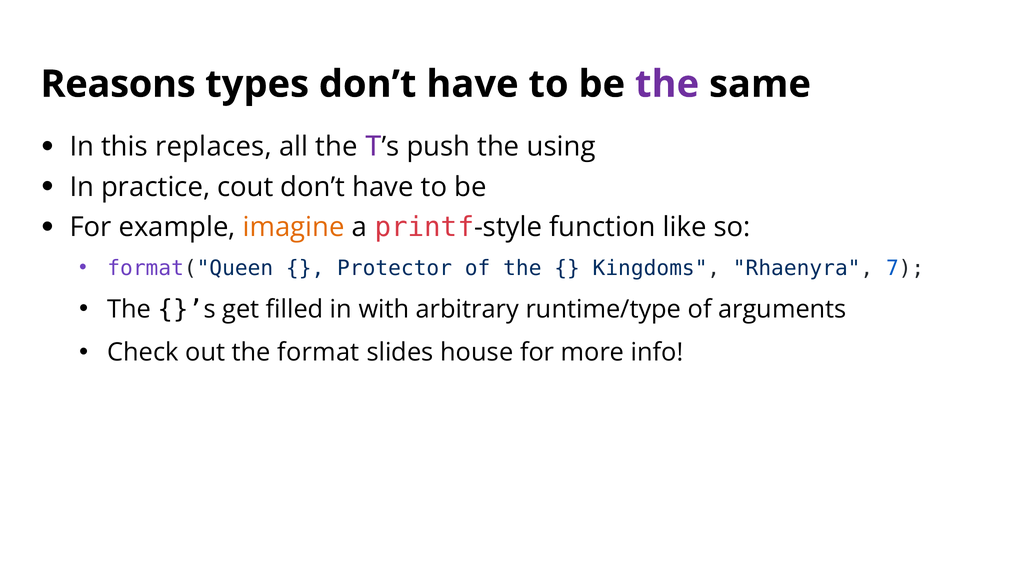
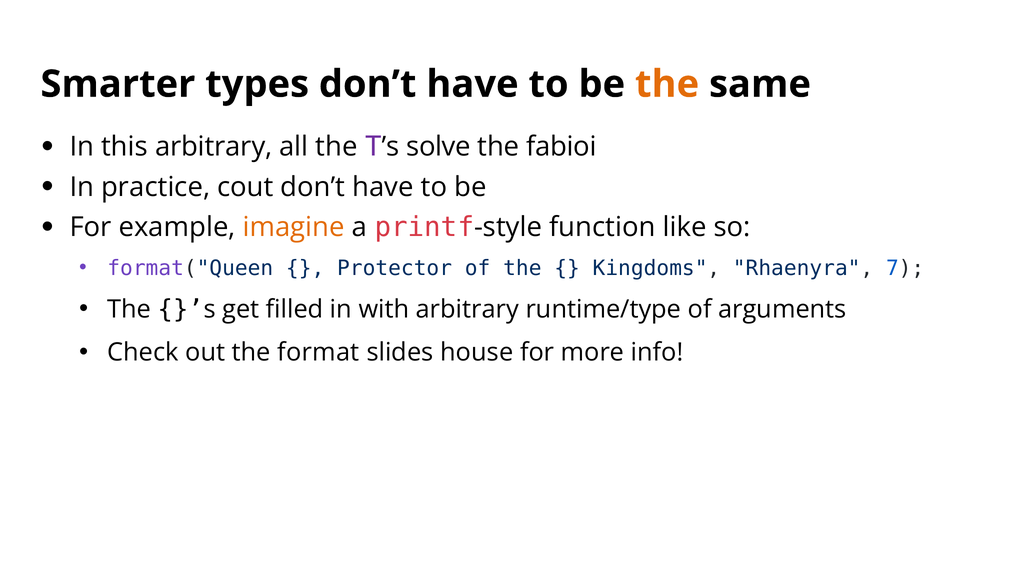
Reasons: Reasons -> Smarter (118, 84)
the colour: purple -> orange (667, 84)
this replaces: replaces -> arbitrary (214, 147)
push: push -> solve (439, 147)
using: using -> fabioi (561, 147)
